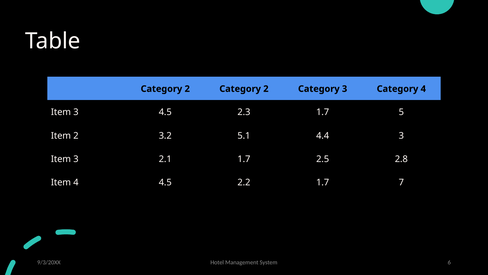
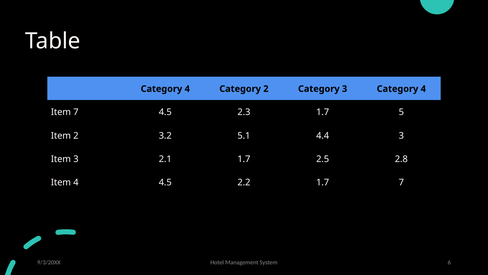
2: 2 -> 4 (187, 89)
3: 3 -> 7 (76, 112)
